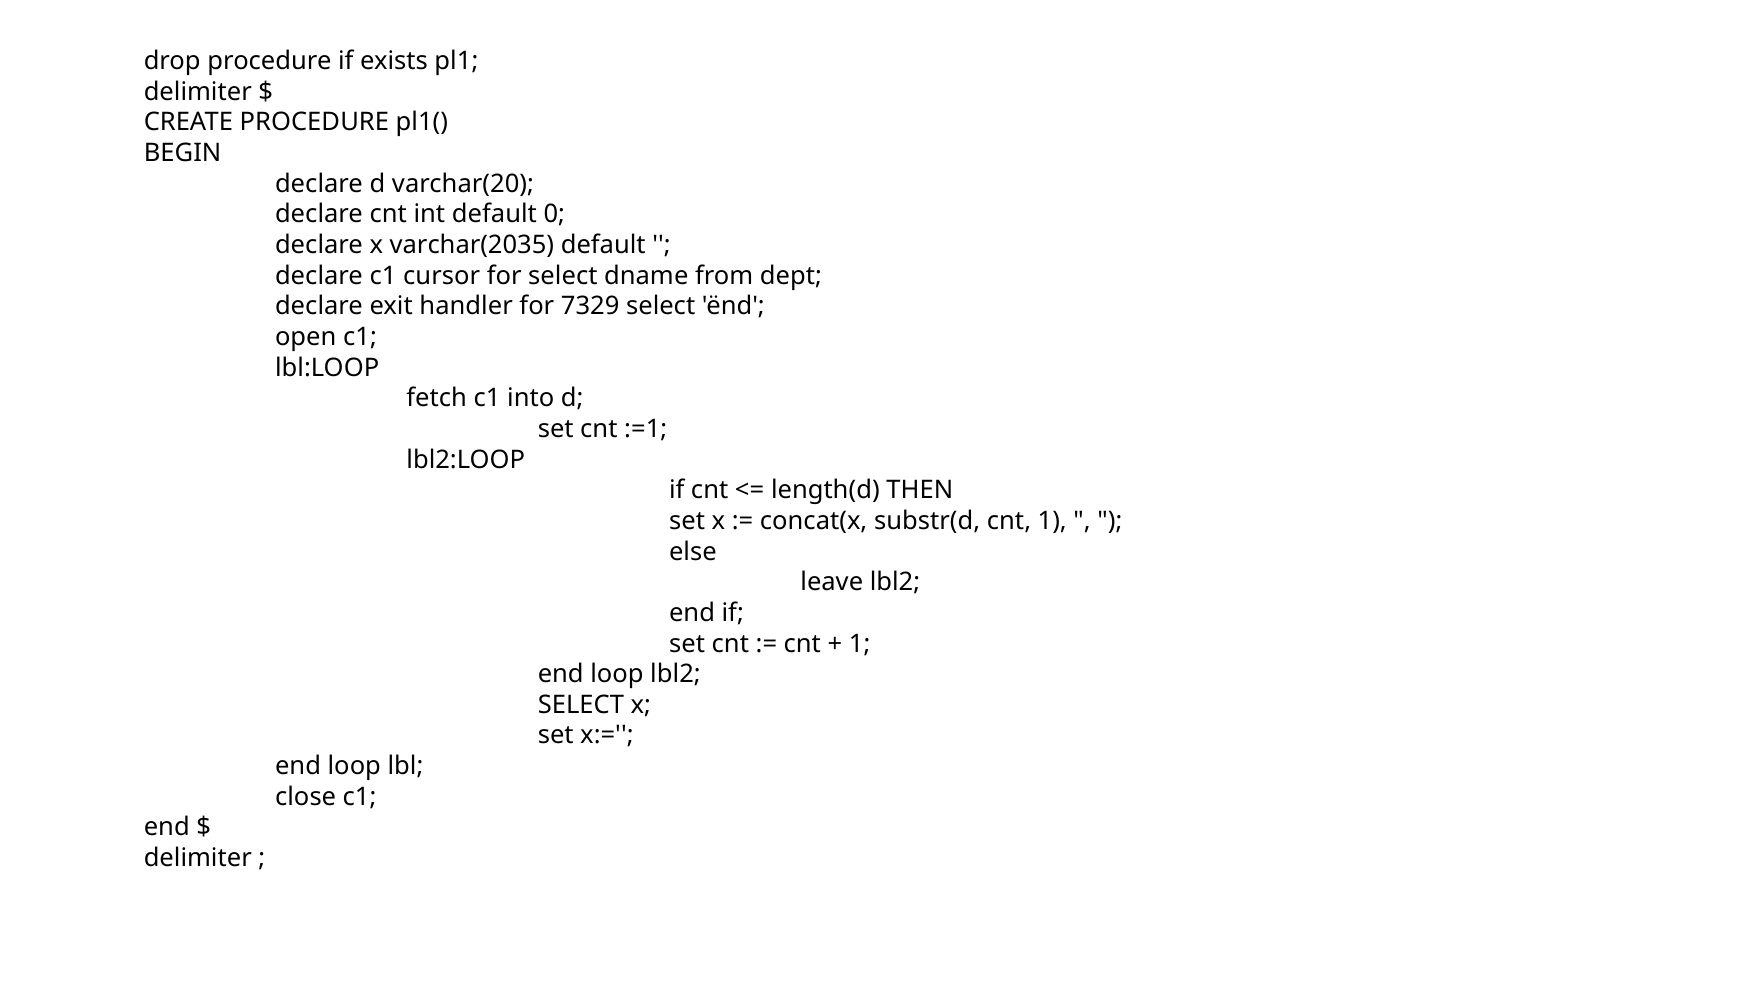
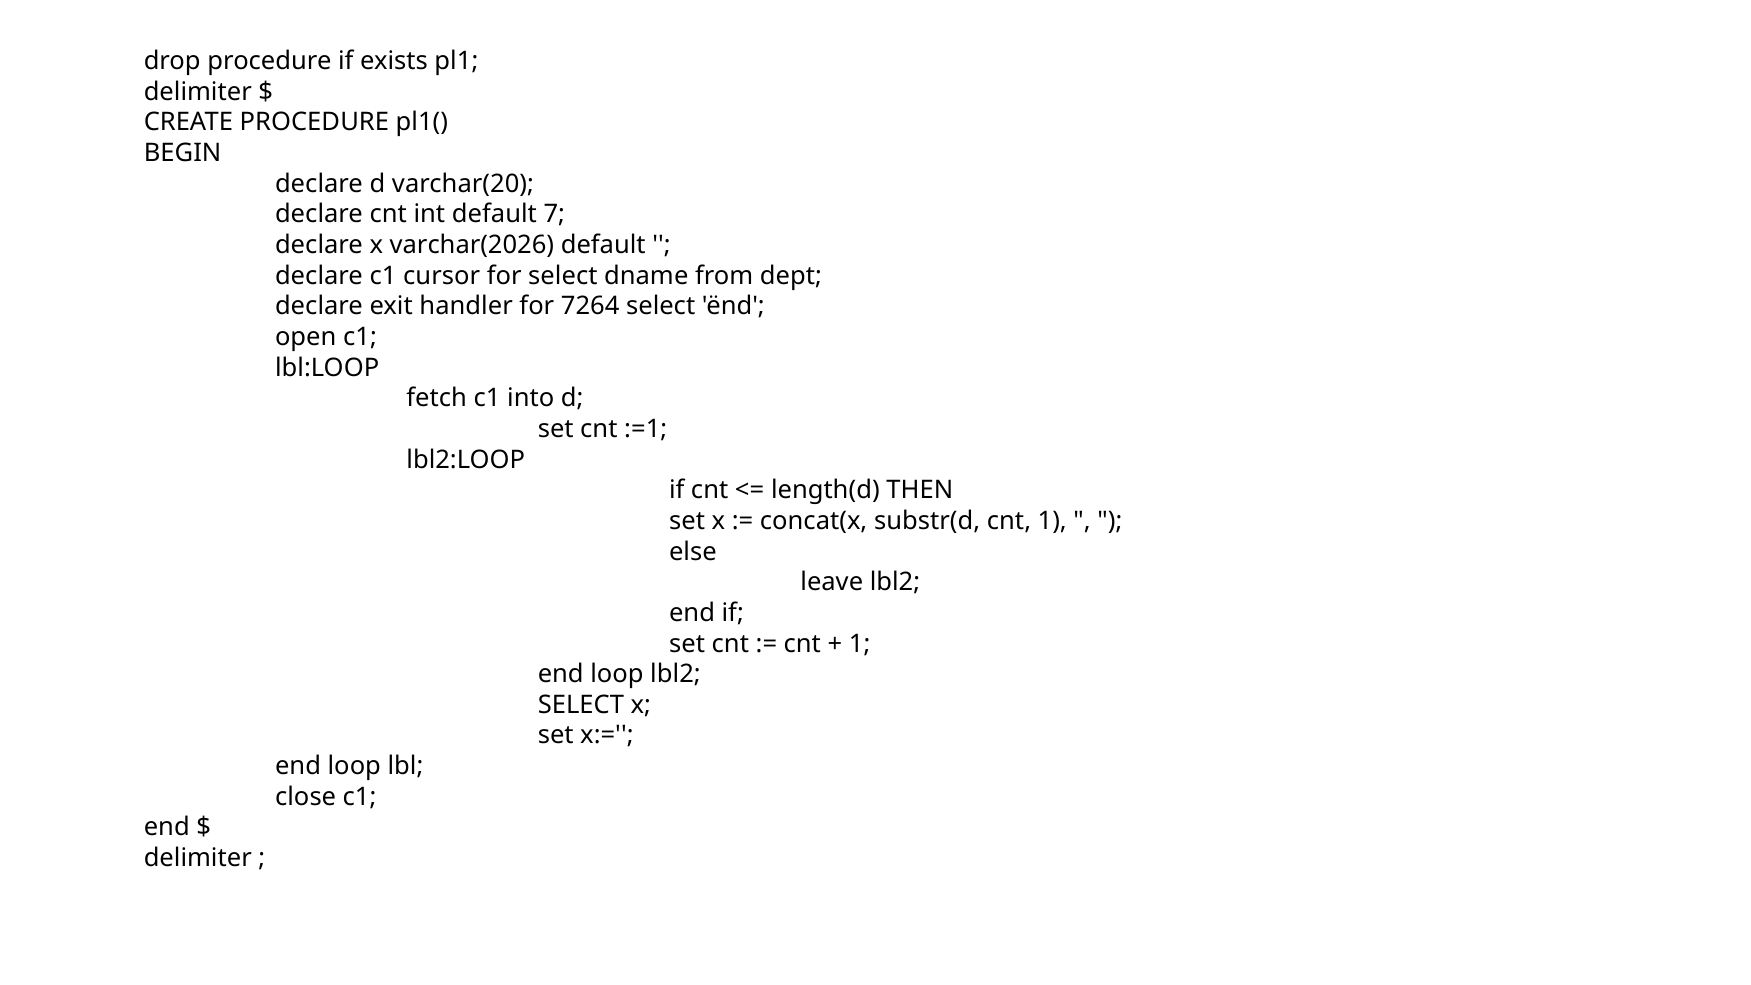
0: 0 -> 7 (554, 214)
varchar(2035: varchar(2035 -> varchar(2026 (472, 245)
7329: 7329 -> 7264 (590, 306)
